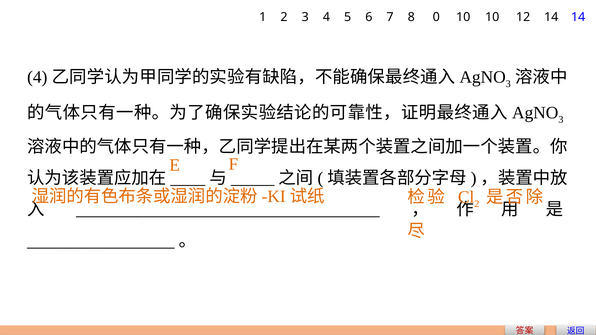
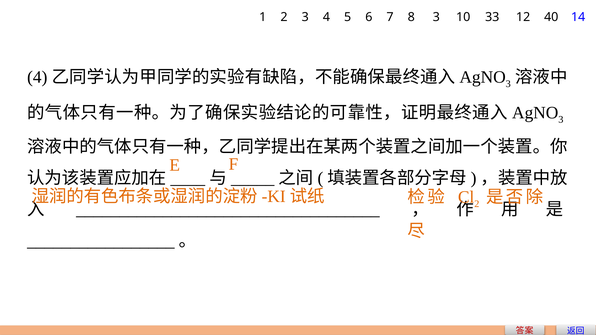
8 0: 0 -> 3 (436, 17)
10 10: 10 -> 33 (492, 17)
12 14: 14 -> 40 (551, 17)
